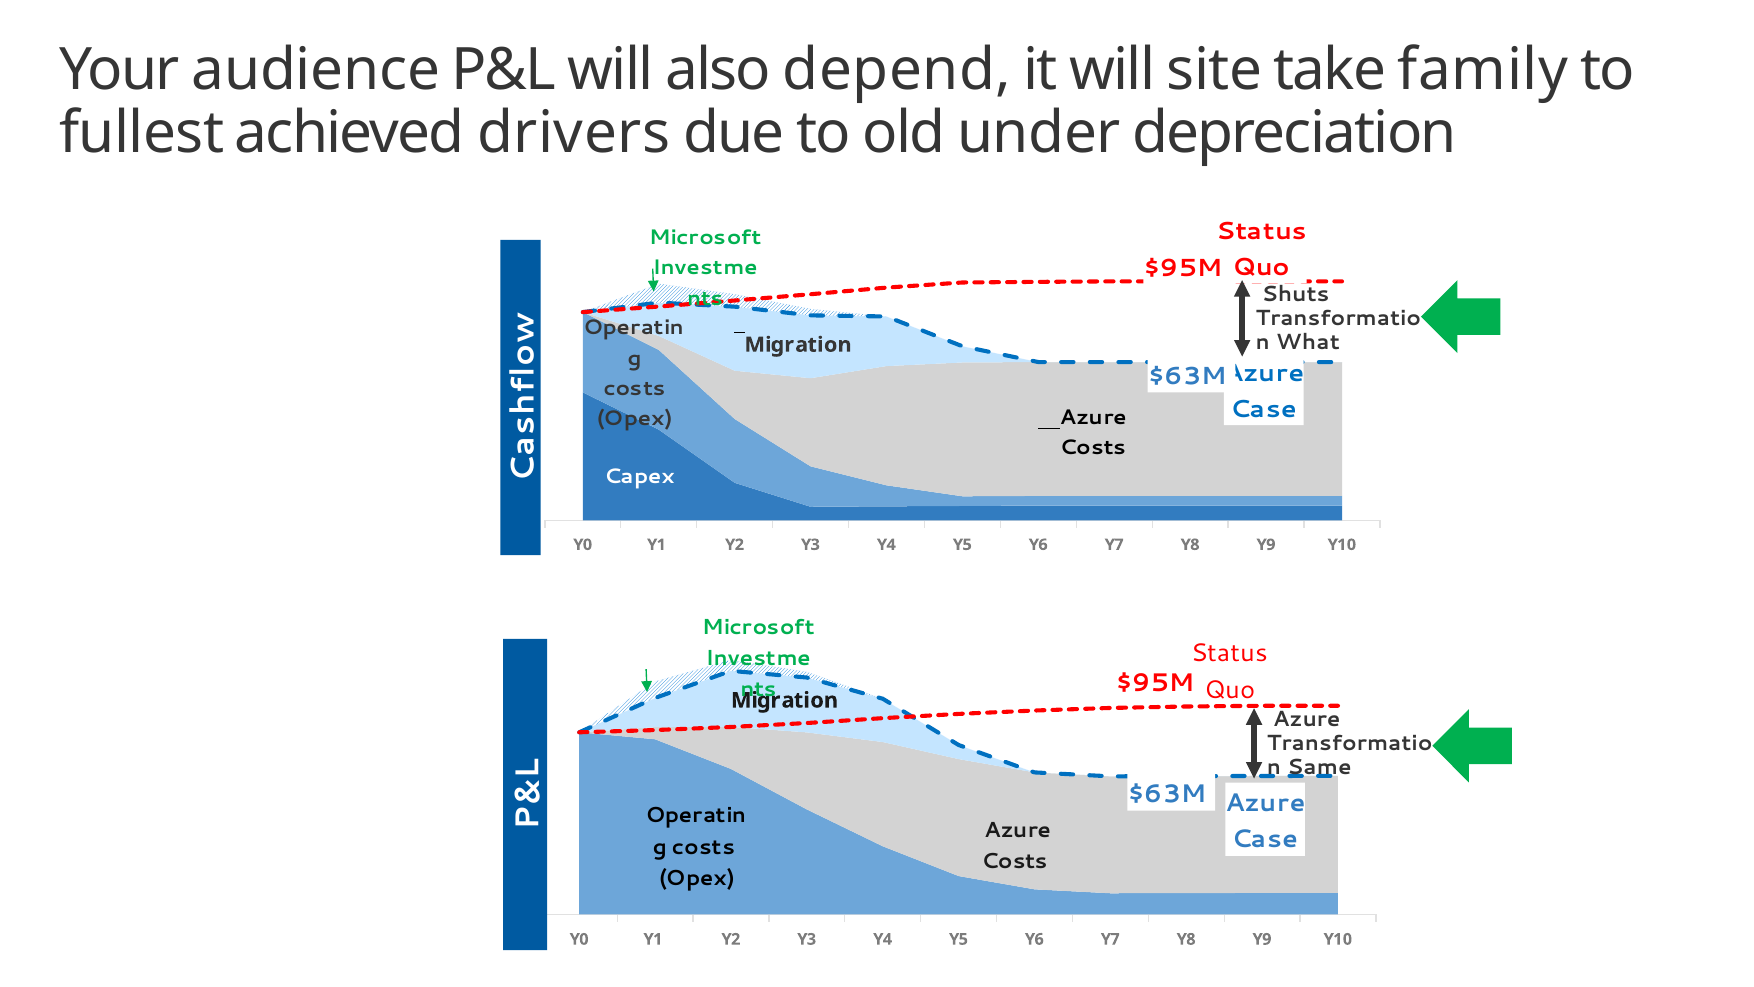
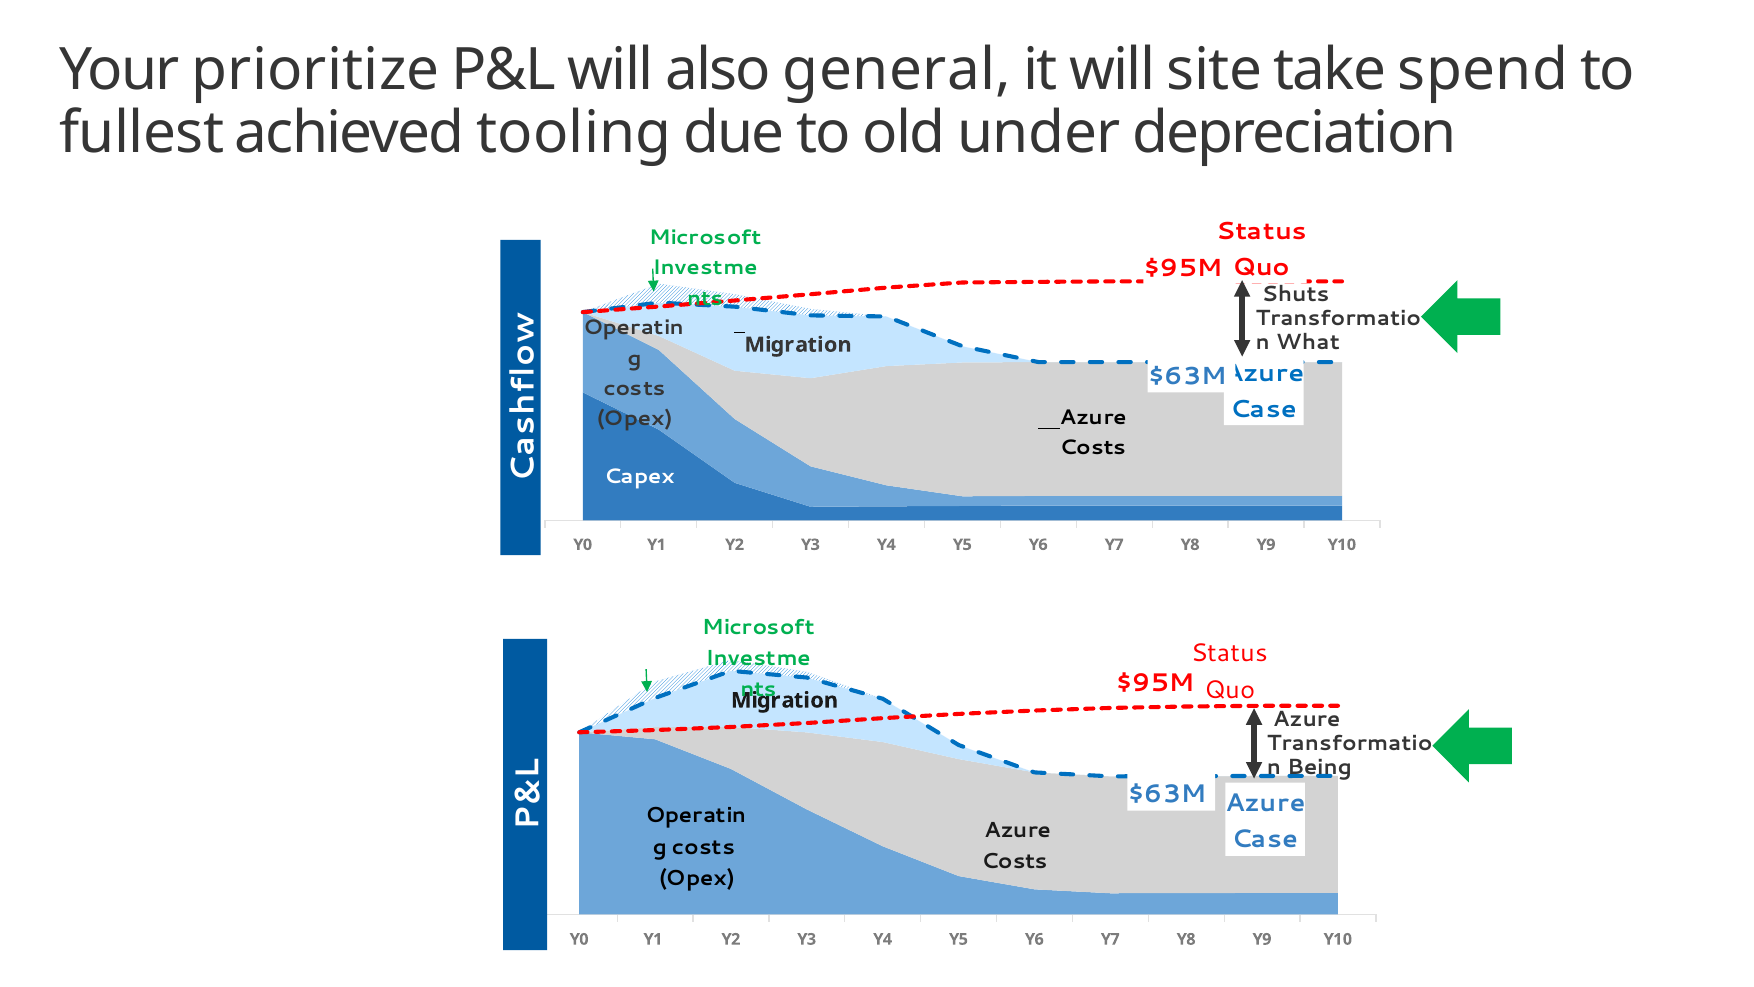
audience: audience -> prioritize (316, 70)
depend: depend -> general (897, 70)
family: family -> spend (1483, 70)
drivers: drivers -> tooling (574, 134)
Same: Same -> Being (1319, 767)
